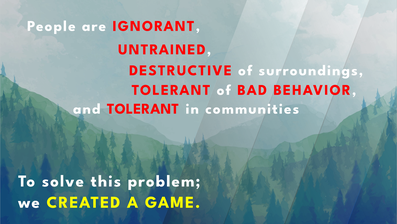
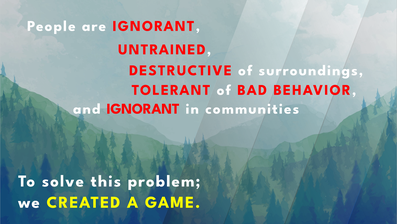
and TOLERANT: TOLERANT -> IGNORANT (143, 108)
